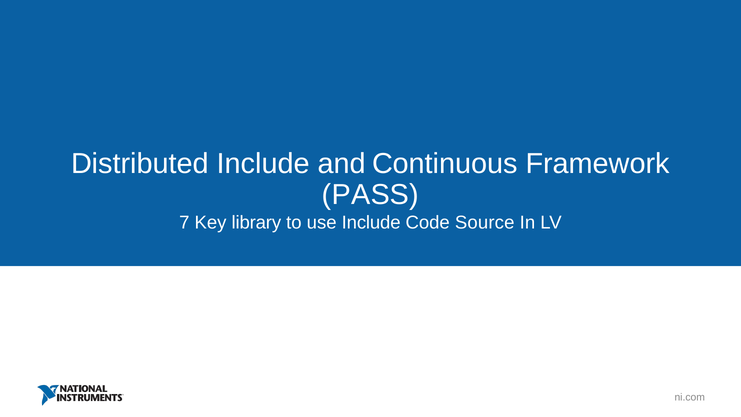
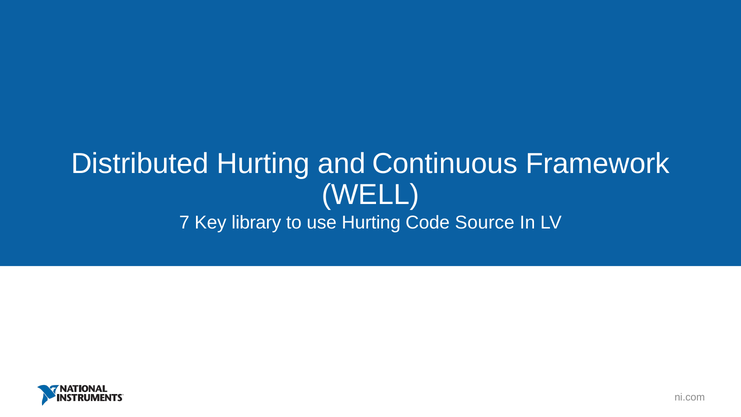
Distributed Include: Include -> Hurting (263, 164)
PASS: PASS -> WELL (371, 195)
use Include: Include -> Hurting (371, 223)
